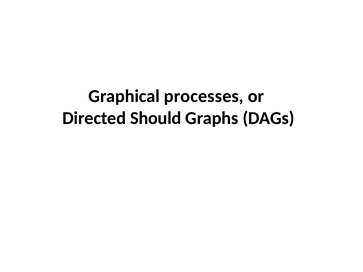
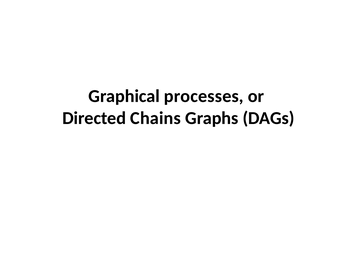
Should: Should -> Chains (156, 118)
